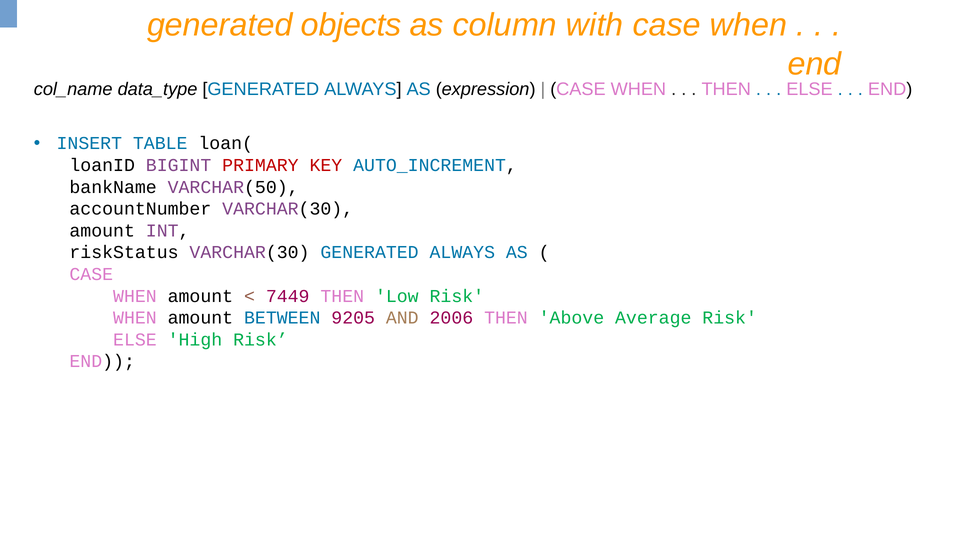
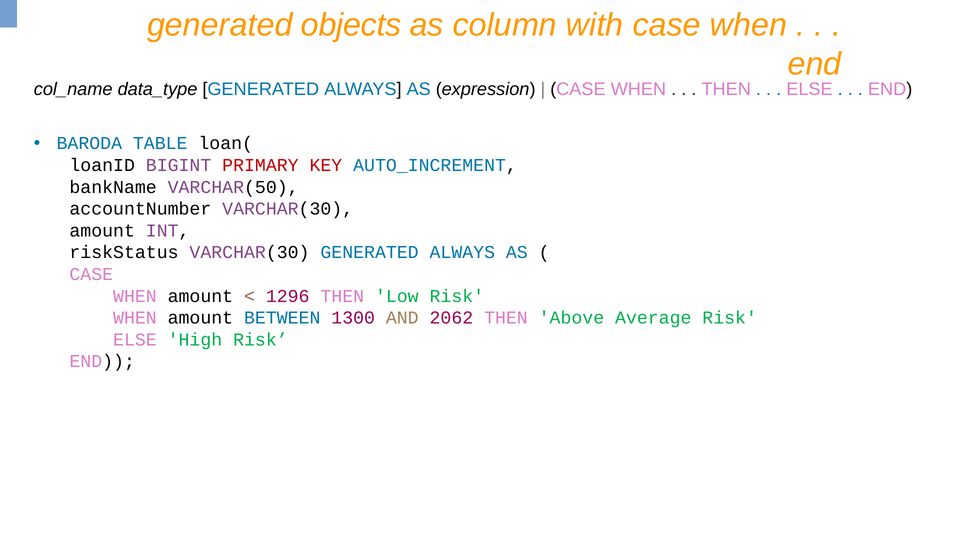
INSERT: INSERT -> BARODA (89, 144)
7449: 7449 -> 1296 (288, 296)
9205: 9205 -> 1300 (353, 318)
2006: 2006 -> 2062 (451, 318)
